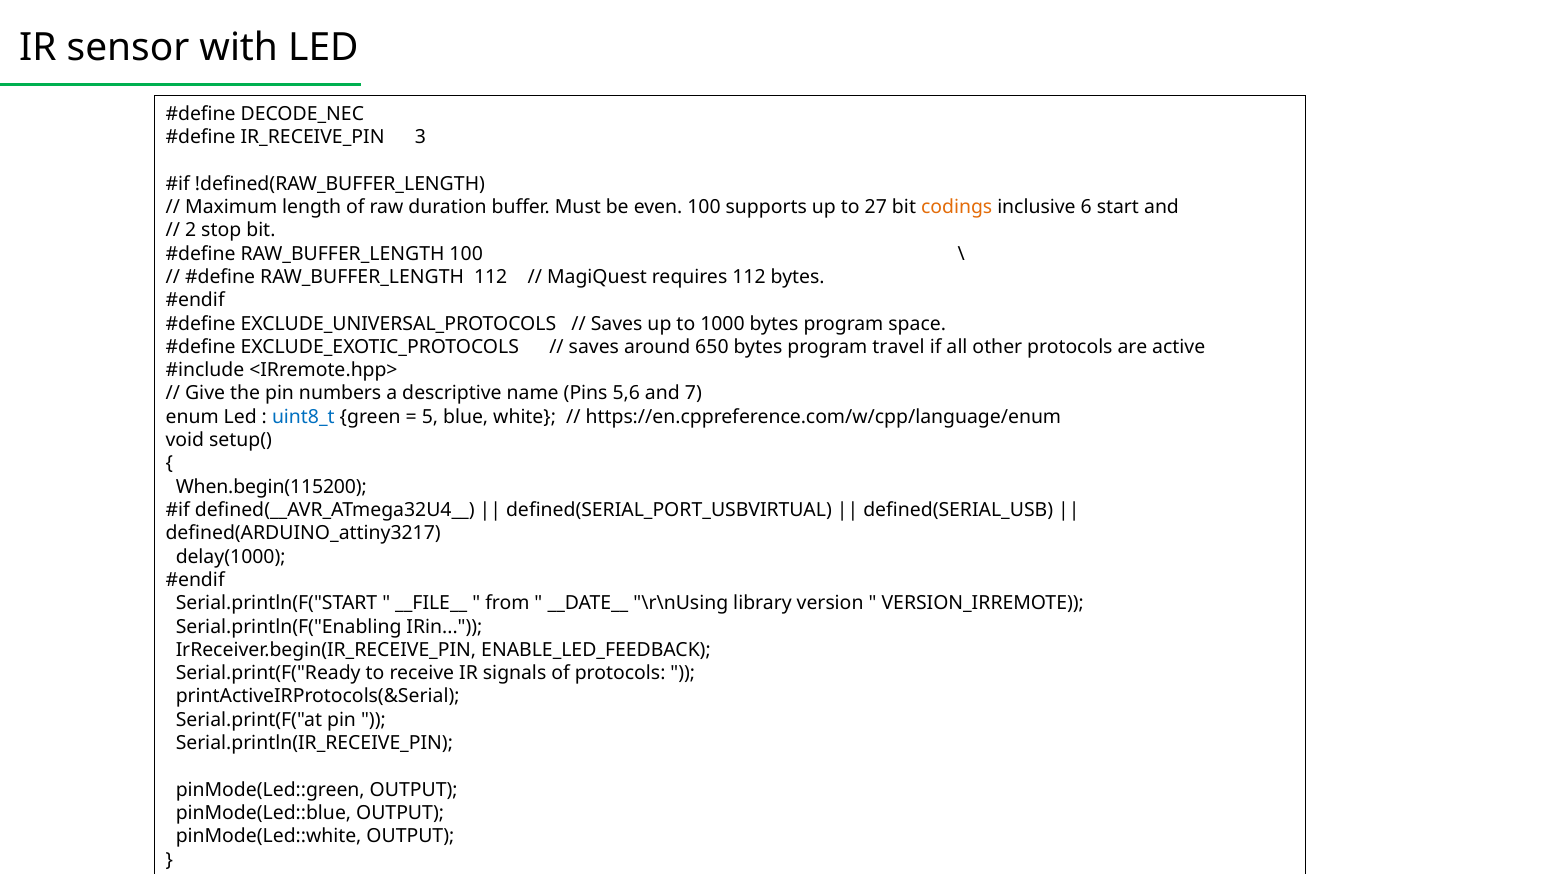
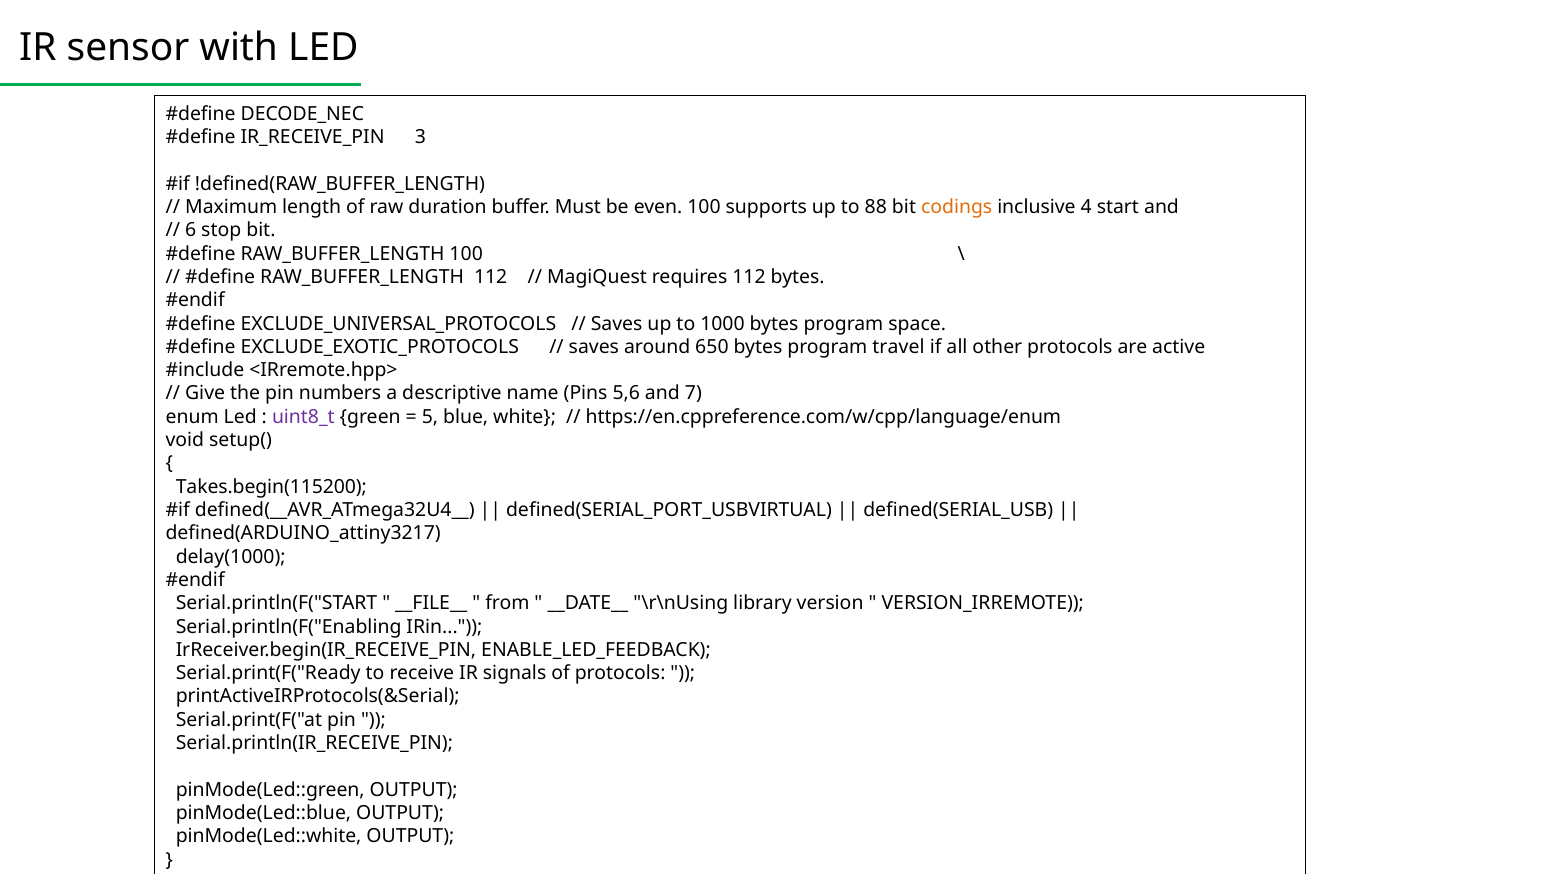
27: 27 -> 88 (876, 207)
6: 6 -> 4 (1086, 207)
2: 2 -> 6 (191, 231)
uint8_t colour: blue -> purple (303, 417)
When.begin(115200: When.begin(115200 -> Takes.begin(115200 (271, 487)
